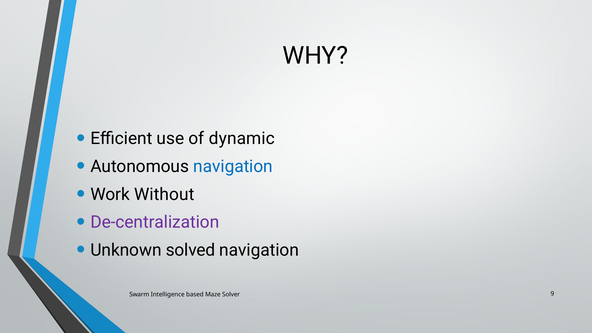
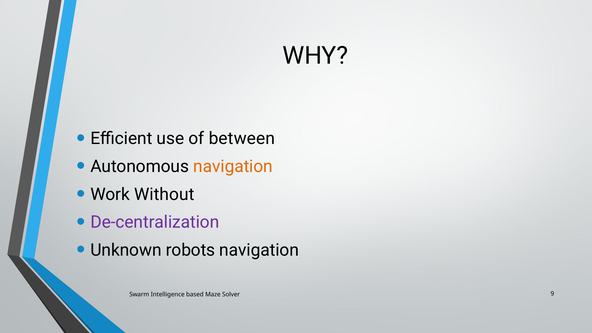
dynamic: dynamic -> between (242, 139)
navigation colour: blue -> orange (233, 166)
solved: solved -> robots (191, 250)
